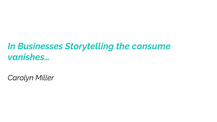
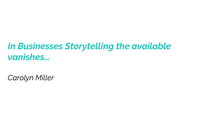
consume: consume -> available (151, 46)
